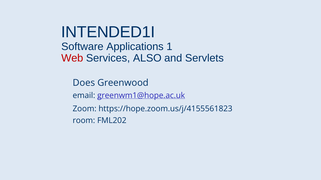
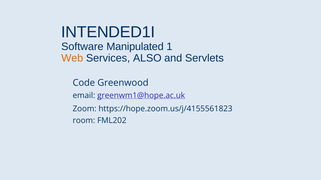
Applications: Applications -> Manipulated (135, 47)
Web colour: red -> orange (72, 58)
Does: Does -> Code (84, 83)
